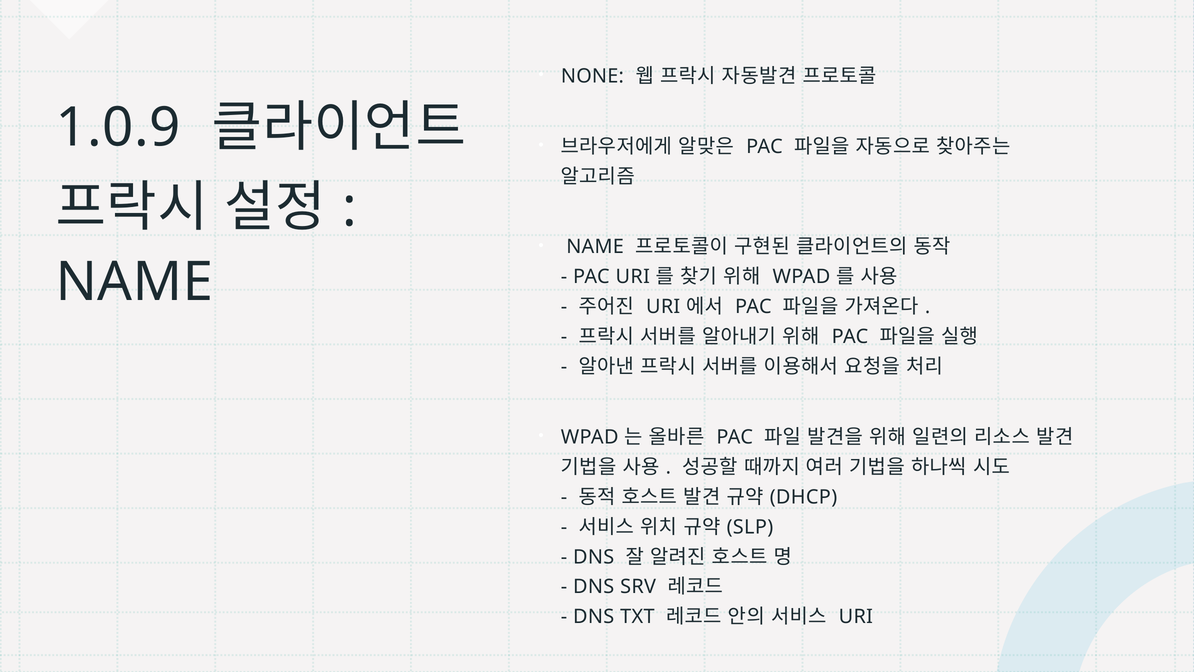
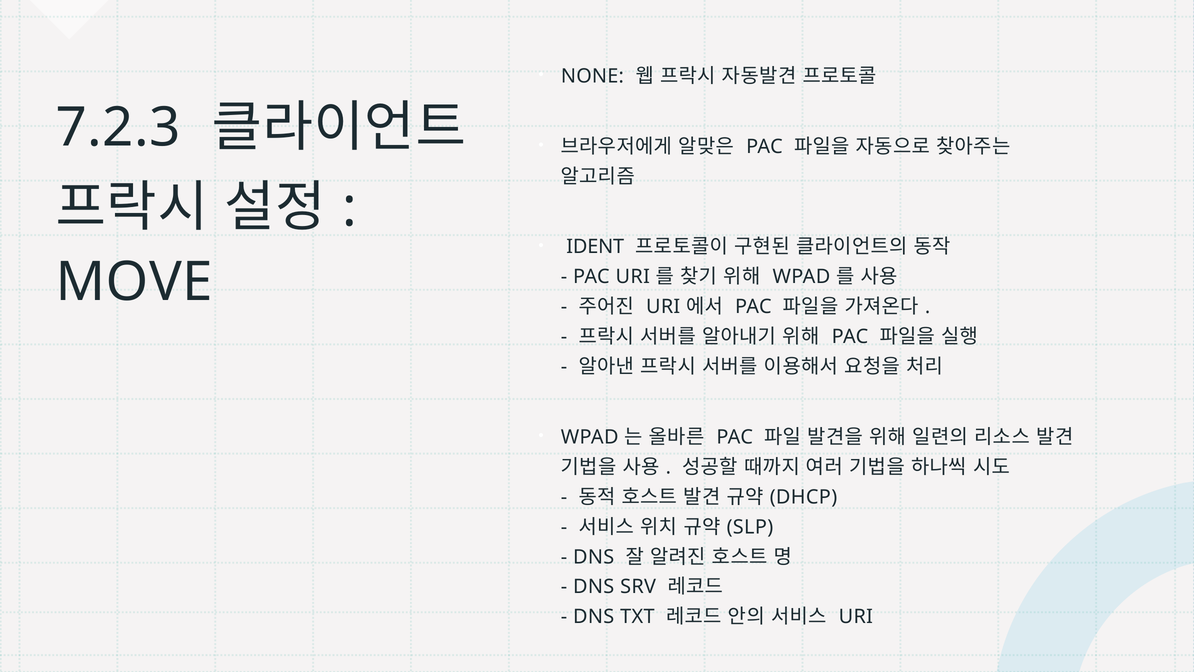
1.0.9: 1.0.9 -> 7.2.3 (118, 128)
NAME: NAME -> IDENT (595, 247)
NAME: NAME -> MOVE (134, 282)
